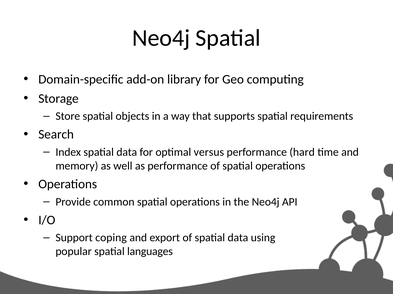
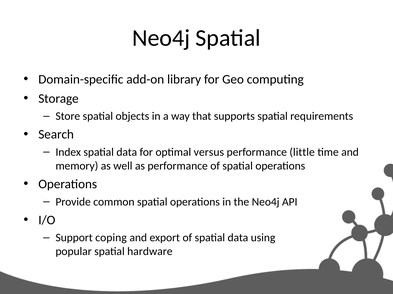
hard: hard -> little (302, 152)
languages: languages -> hardware (150, 252)
